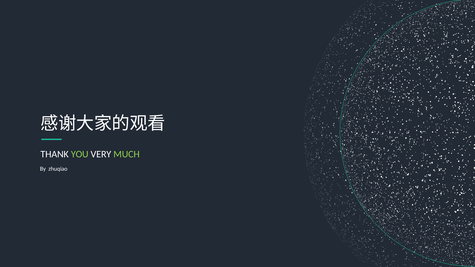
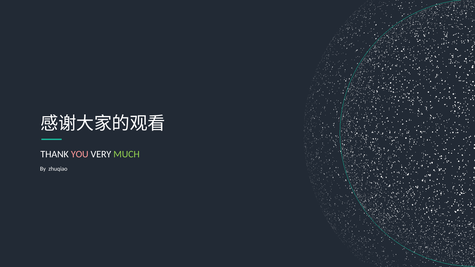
YOU colour: light green -> pink (80, 154)
